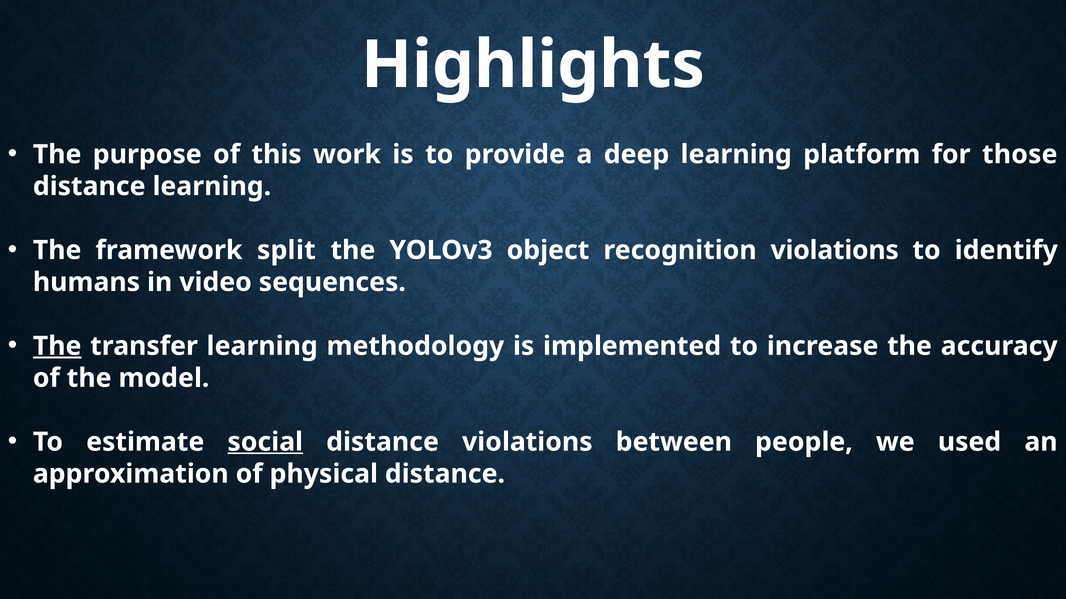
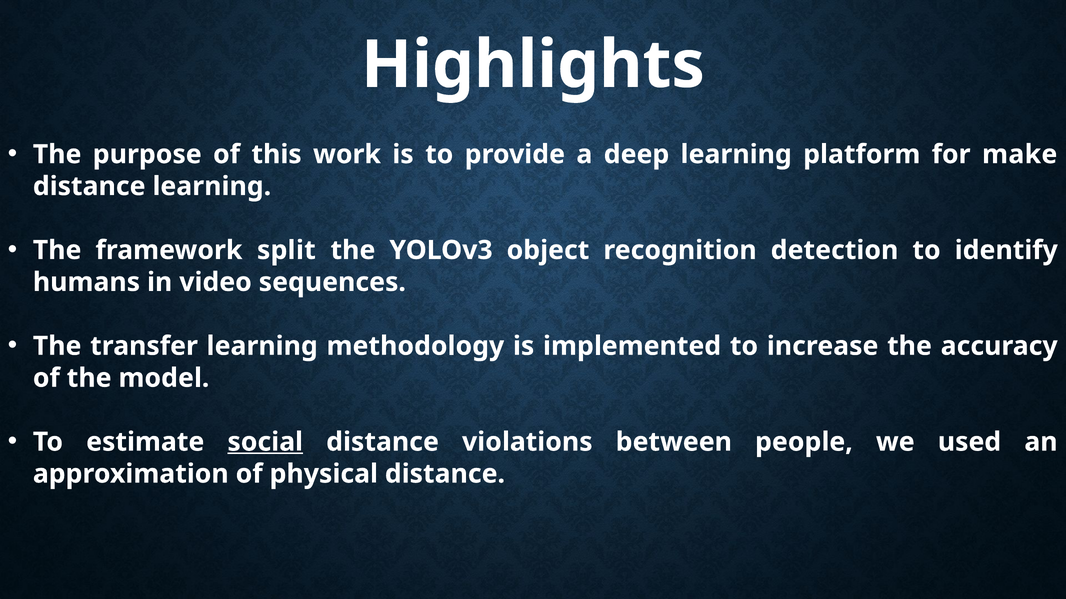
those: those -> make (1020, 155)
recognition violations: violations -> detection (835, 250)
The underline: present -> none (57, 346)
